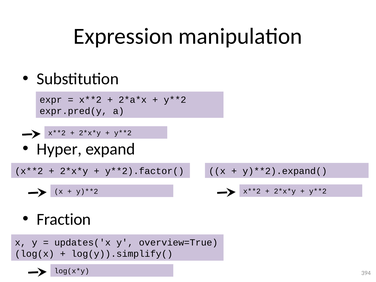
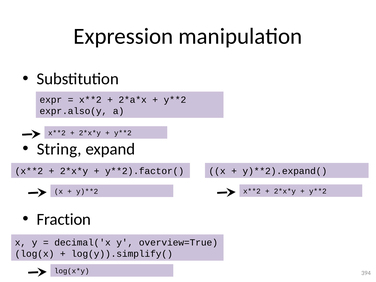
expr.pred(y: expr.pred(y -> expr.also(y (73, 111)
Hyper: Hyper -> String (59, 149)
updates('x: updates('x -> decimal('x (83, 243)
